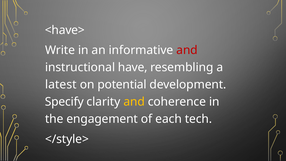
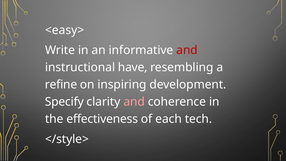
<have>: <have> -> <easy> (65, 30)
latest: latest -> refine (61, 85)
potential: potential -> inspiring (122, 85)
and colour: yellow -> pink (134, 102)
engagement: engagement -> effectiveness (102, 119)
